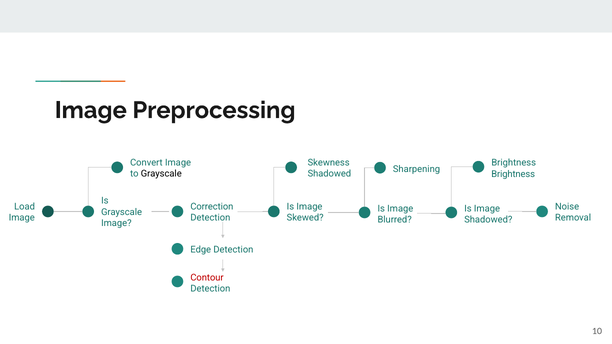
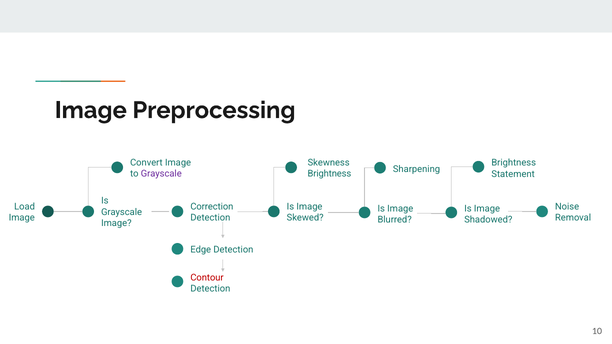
Grayscale colour: black -> purple (161, 174)
Shadowed: Shadowed -> Brightness (329, 174)
Brightness: Brightness -> Statement (513, 174)
